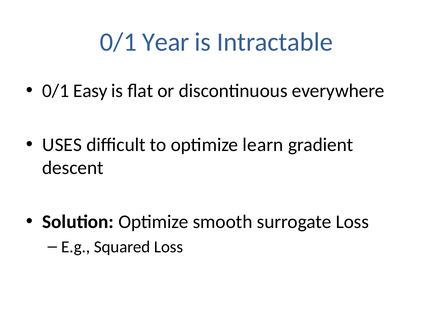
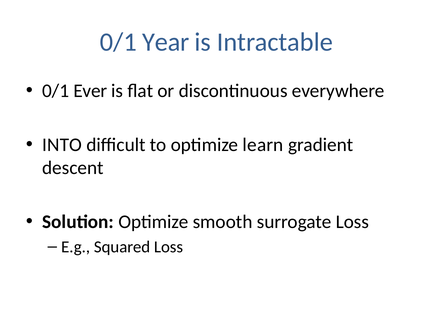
Easy: Easy -> Ever (90, 91)
USES: USES -> INTO (62, 145)
